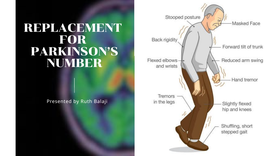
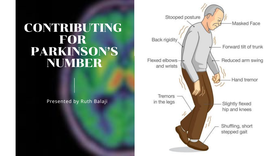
REPLACEMENT: REPLACEMENT -> CONTRIBUTING (73, 28)
